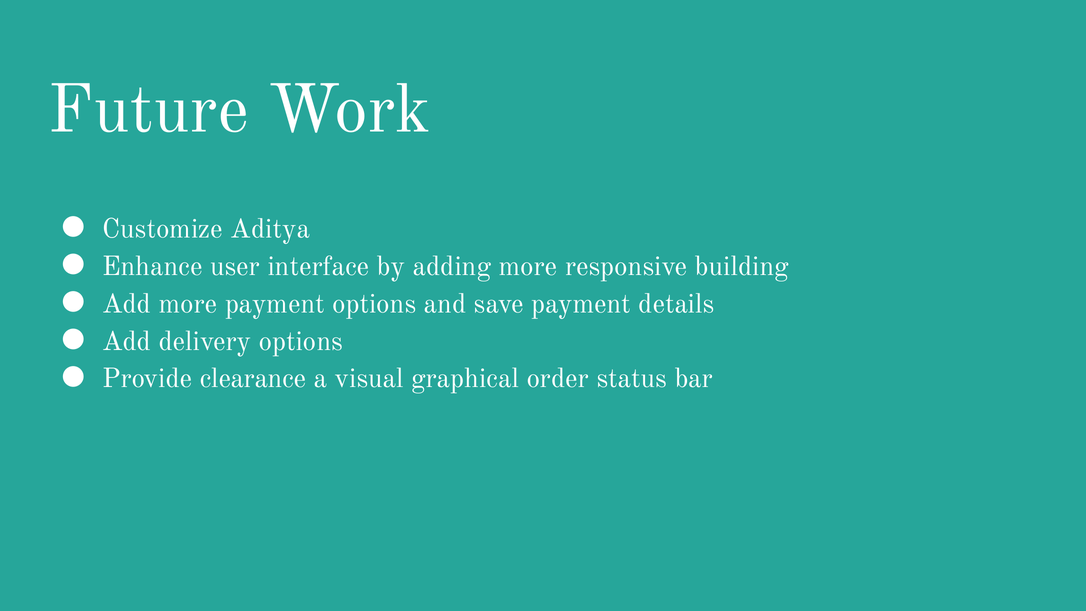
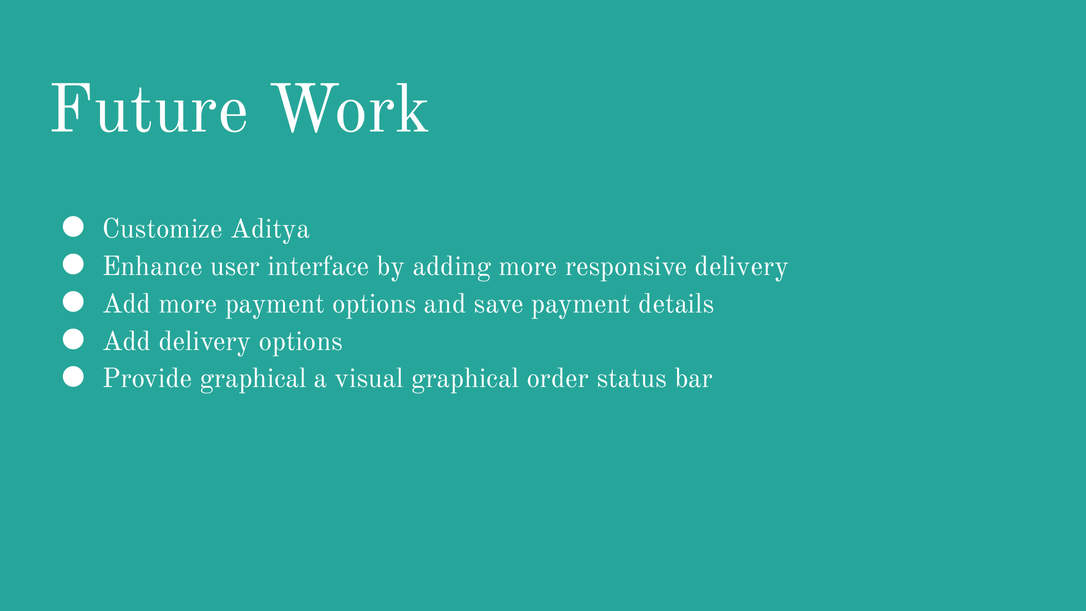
responsive building: building -> delivery (742, 266)
Provide clearance: clearance -> graphical (253, 378)
